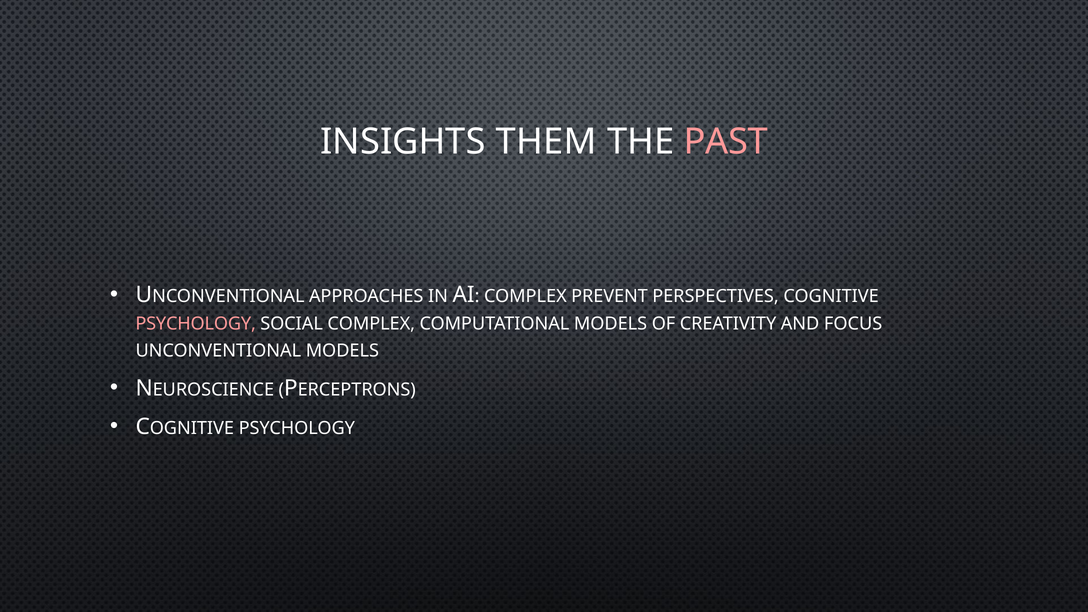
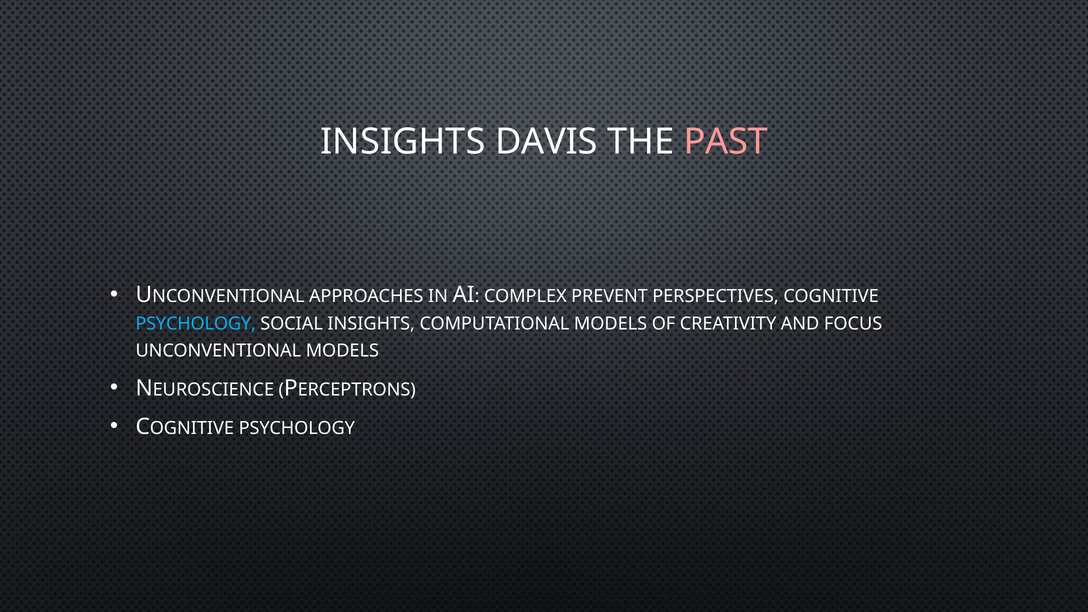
THEM: THEM -> DAVIS (546, 142)
PSYCHOLOGY colour: pink -> light blue (196, 324)
SOCIAL COMPLEX: COMPLEX -> INSIGHTS (371, 324)
